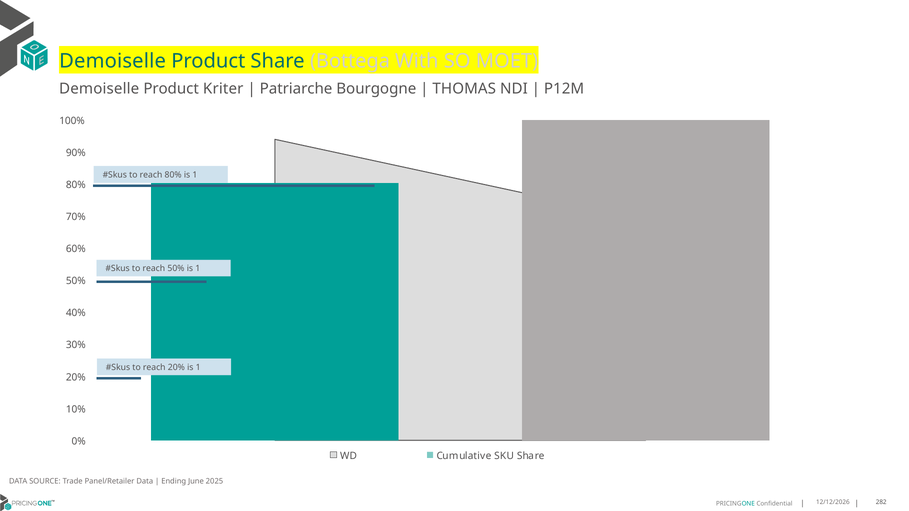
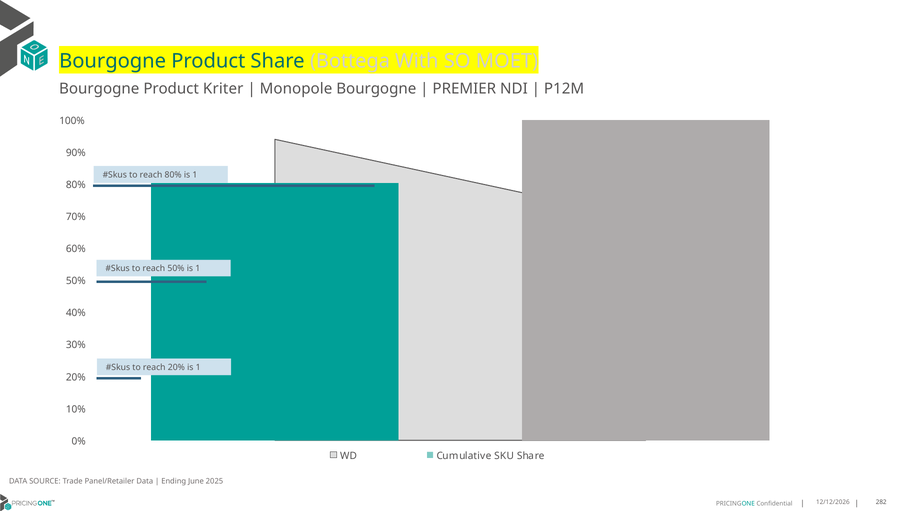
Demoiselle: Demoiselle -> Bourgogne (113, 61)
Demoiselle: Demoiselle -> Bourgogne (99, 89)
Patriarche: Patriarche -> Monopole (296, 89)
THOMAS: THOMAS -> PREMIER (464, 89)
